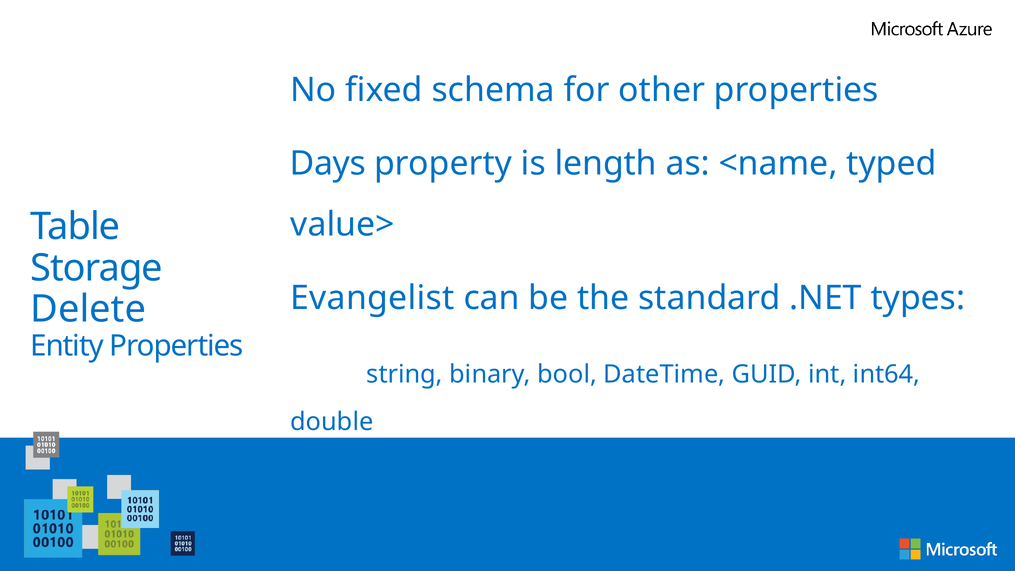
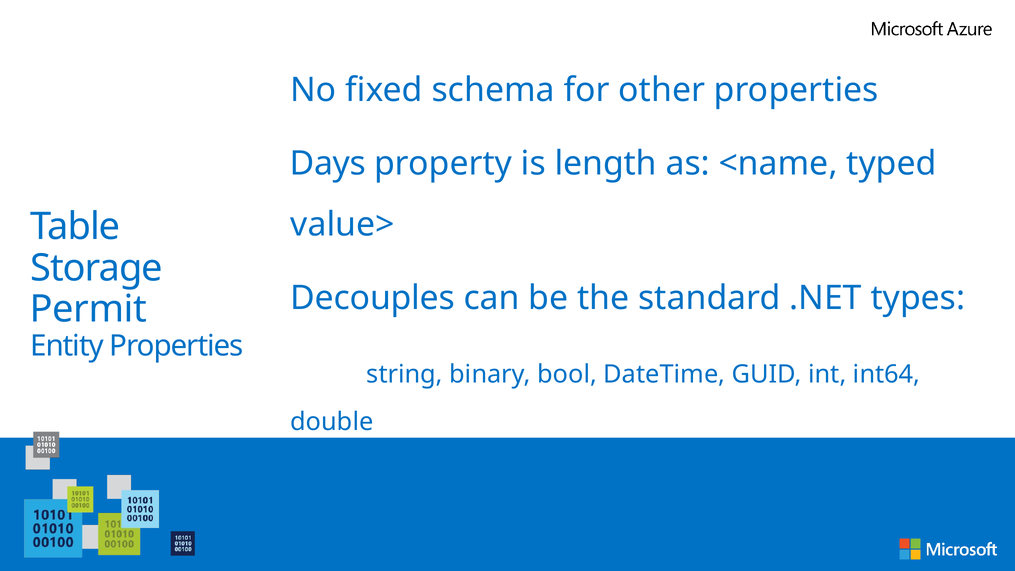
Evangelist: Evangelist -> Decouples (373, 298)
Delete: Delete -> Permit (88, 309)
